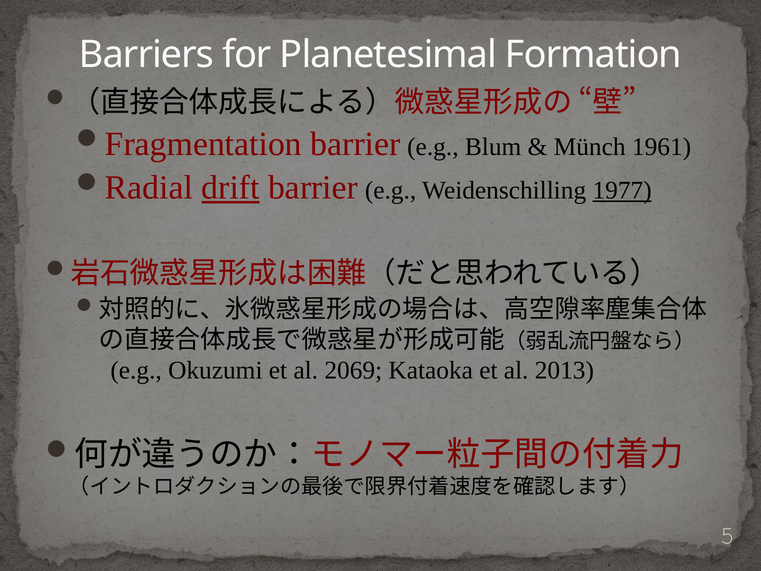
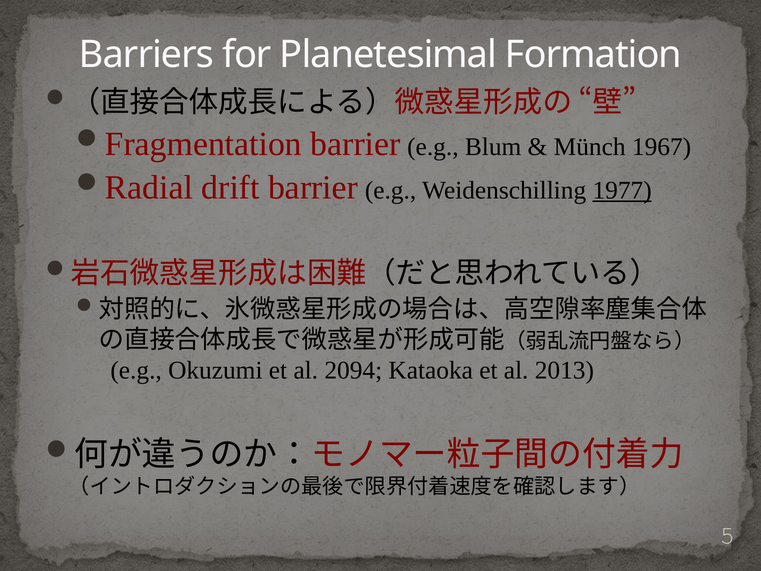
1961: 1961 -> 1967 (662, 147)
drift underline: present -> none (230, 188)
2069: 2069 -> 2094 (353, 370)
